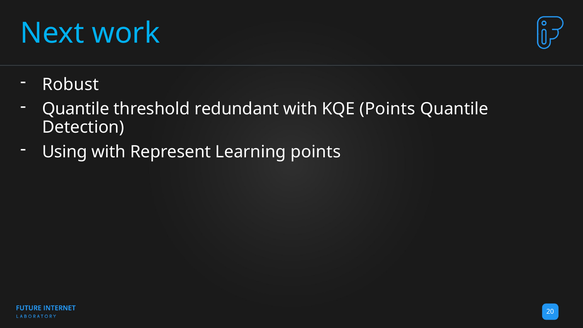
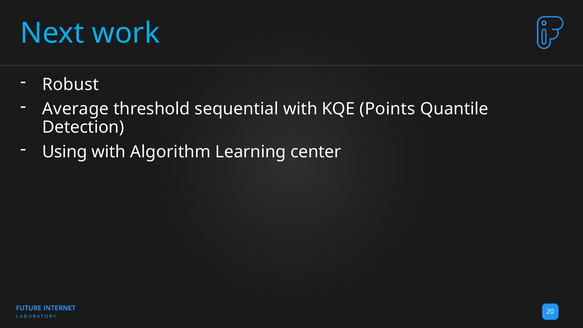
Quantile: Quantile -> Average (76, 109)
redundant: redundant -> sequential (237, 109)
Represent: Represent -> Algorithm (170, 152)
Learning points: points -> center (316, 152)
